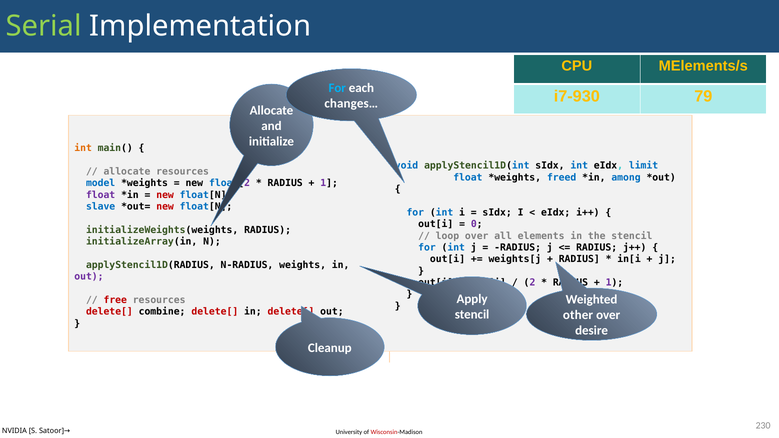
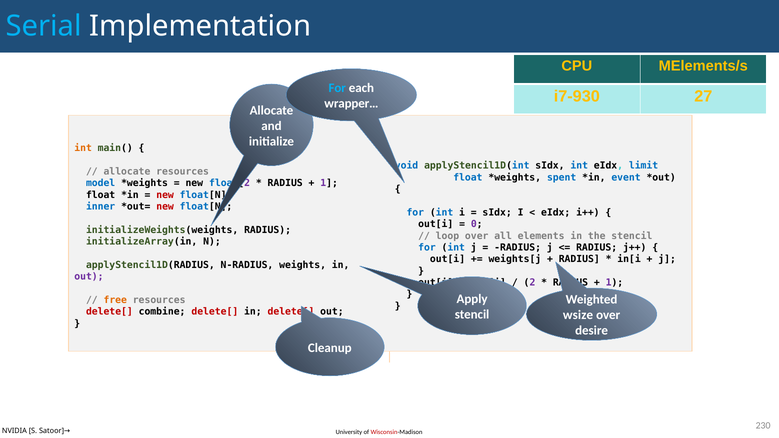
Serial colour: light green -> light blue (44, 26)
79: 79 -> 27 (703, 96)
changes…: changes… -> wrapper… (351, 104)
freed: freed -> spent (562, 177)
among: among -> event (626, 177)
float colour: purple -> black (101, 195)
slave: slave -> inner (101, 207)
free colour: red -> orange (115, 300)
other: other -> wsize (578, 315)
